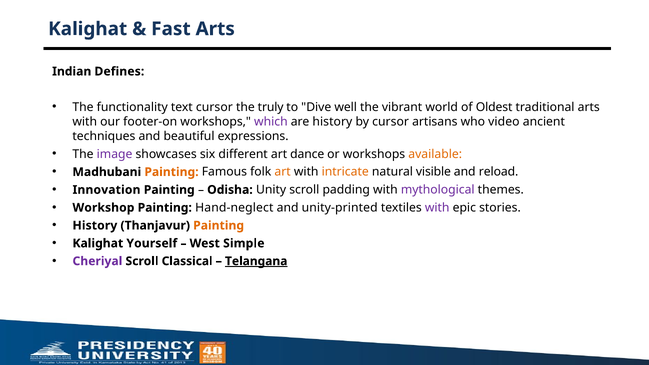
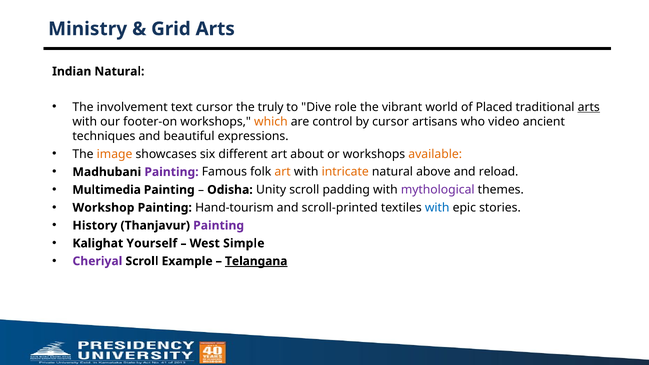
Kalighat: Kalighat -> Ministry (88, 29)
Fast: Fast -> Grid (171, 29)
Indian Defines: Defines -> Natural (119, 71)
functionality: functionality -> involvement (132, 107)
well: well -> role (346, 107)
Oldest: Oldest -> Placed (494, 107)
arts underline: none -> present (589, 107)
which colour: purple -> orange (271, 122)
are history: history -> control (332, 122)
image colour: purple -> orange (115, 154)
dance: dance -> about (307, 154)
Painting colour: orange -> purple (171, 172)
visible: visible -> above (433, 172)
Innovation: Innovation -> Multimedia (107, 190)
Hand-neglect: Hand-neglect -> Hand-tourism (234, 208)
unity-printed: unity-printed -> scroll-printed (340, 208)
with colour: purple -> blue (437, 208)
Painting colour: orange -> purple (219, 226)
Classical: Classical -> Example (187, 261)
